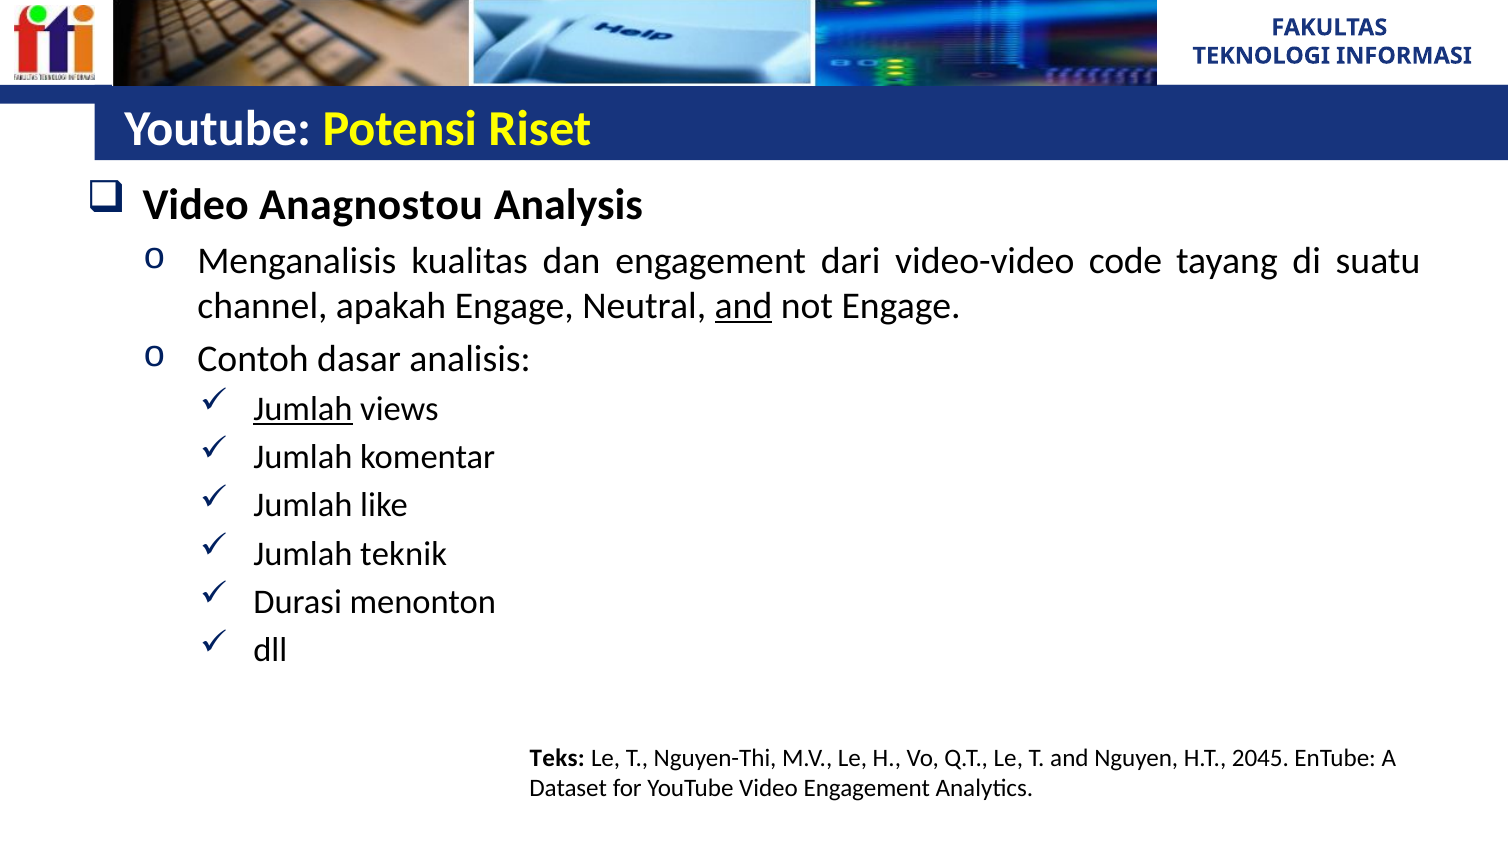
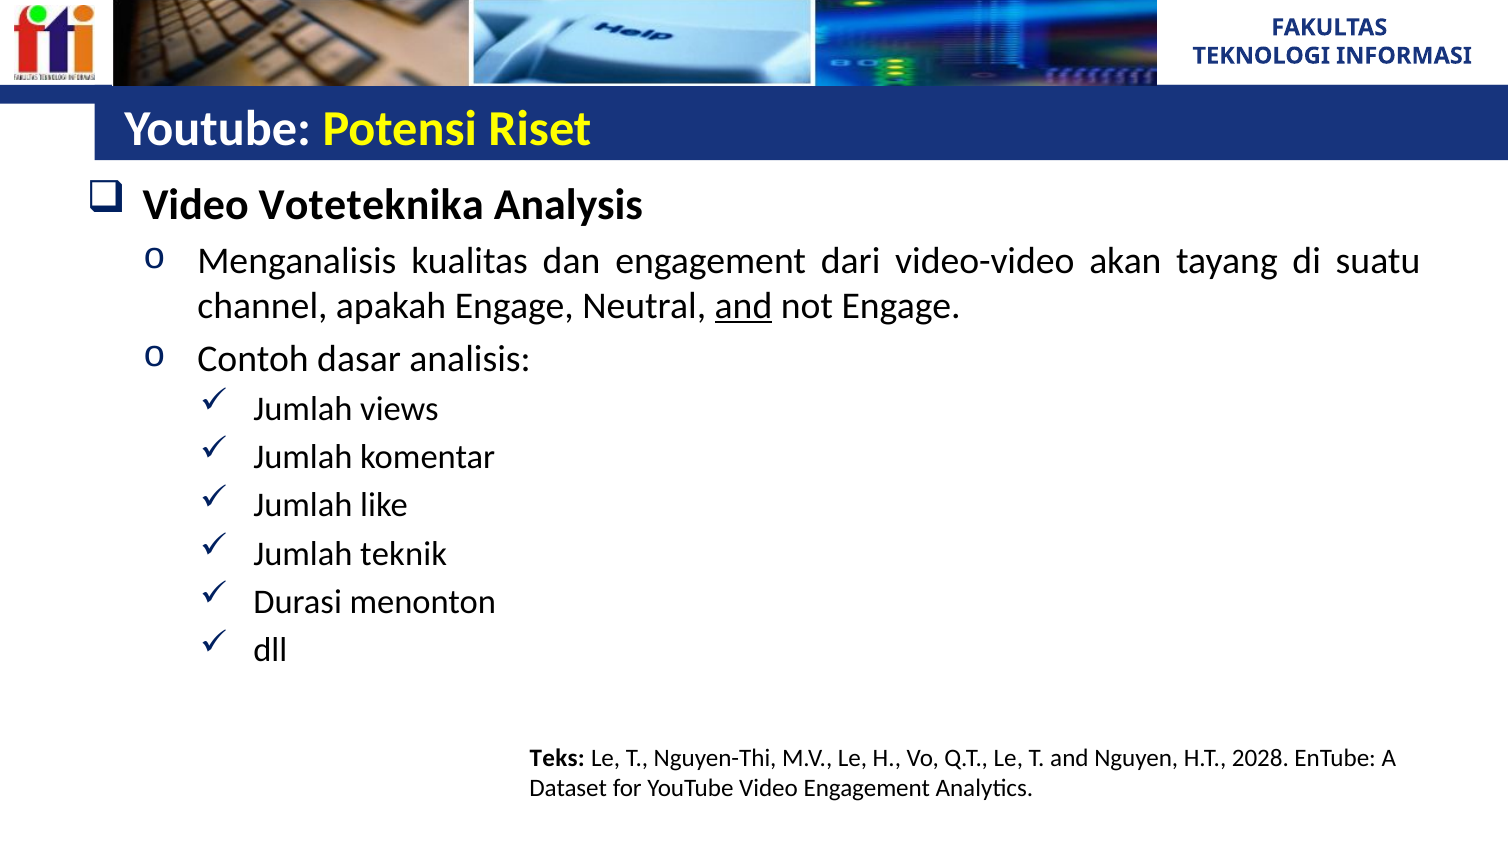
Anagnostou: Anagnostou -> Voteteknika (371, 205)
code: code -> akan (1125, 261)
Jumlah underline: present -> none (303, 409)
2045: 2045 -> 2028 (1260, 758)
